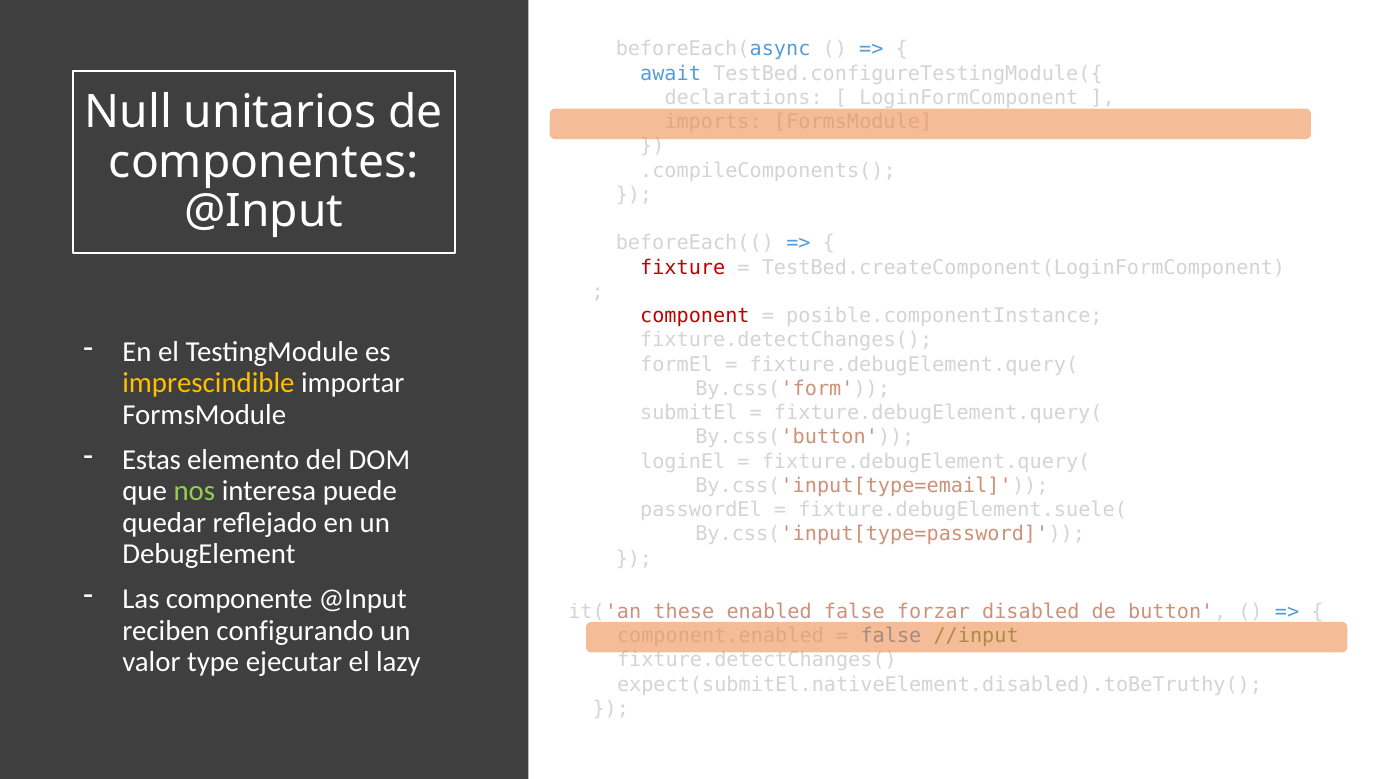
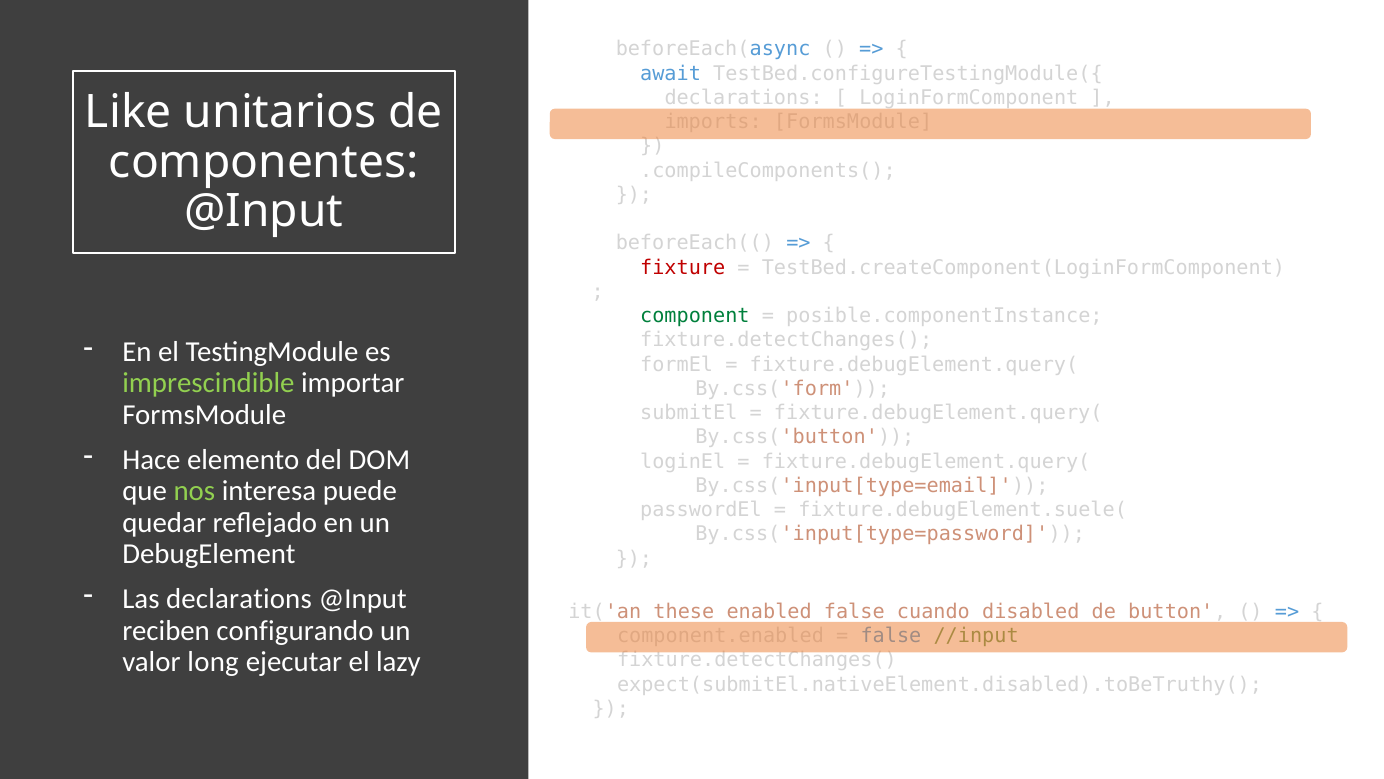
Null: Null -> Like (128, 112)
component colour: red -> green (695, 316)
imprescindible colour: yellow -> light green (208, 383)
Estas: Estas -> Hace (151, 460)
Las componente: componente -> declarations (239, 599)
forzar: forzar -> cuando (933, 611)
type: type -> long (213, 661)
